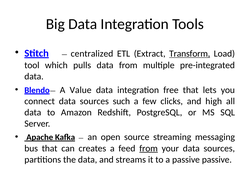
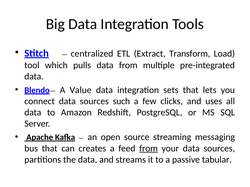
Transform underline: present -> none (190, 54)
free: free -> sets (171, 90)
high: high -> uses (214, 101)
passive passive: passive -> tabular (217, 160)
